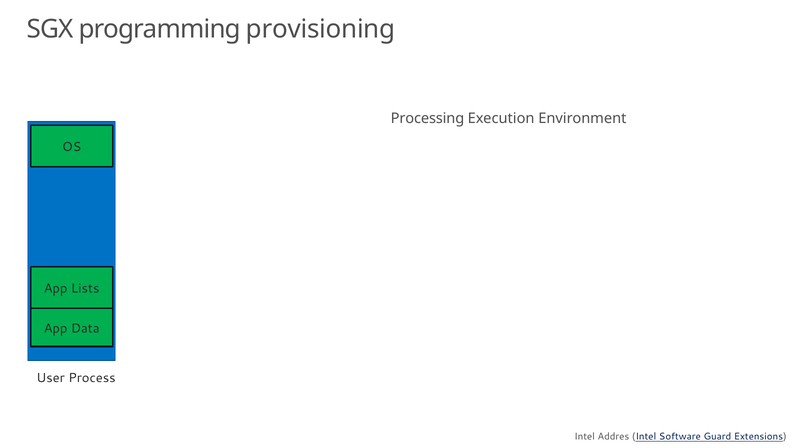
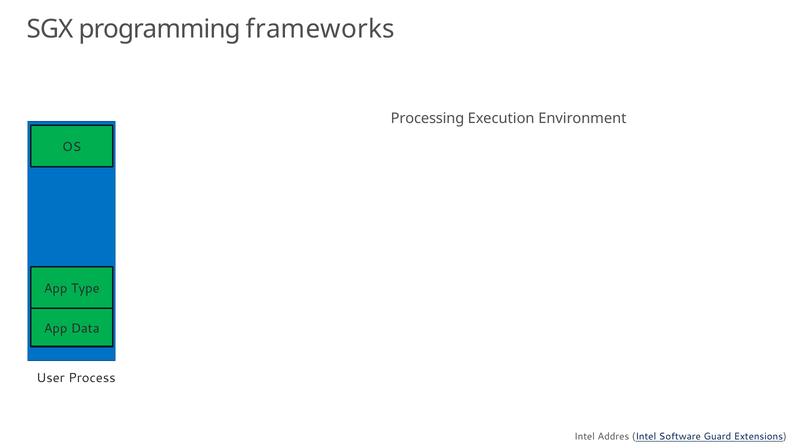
provisioning: provisioning -> frameworks (320, 29)
Lists: Lists -> Type (85, 288)
